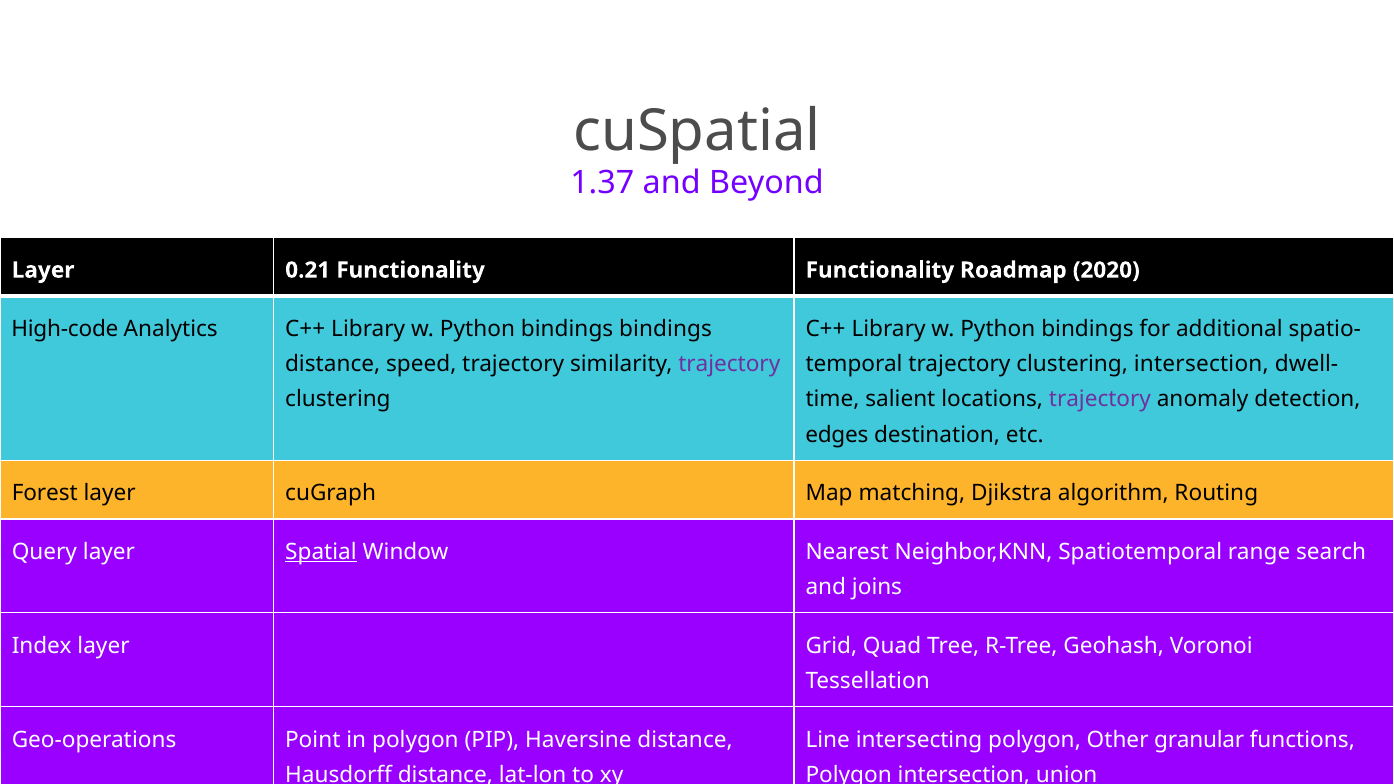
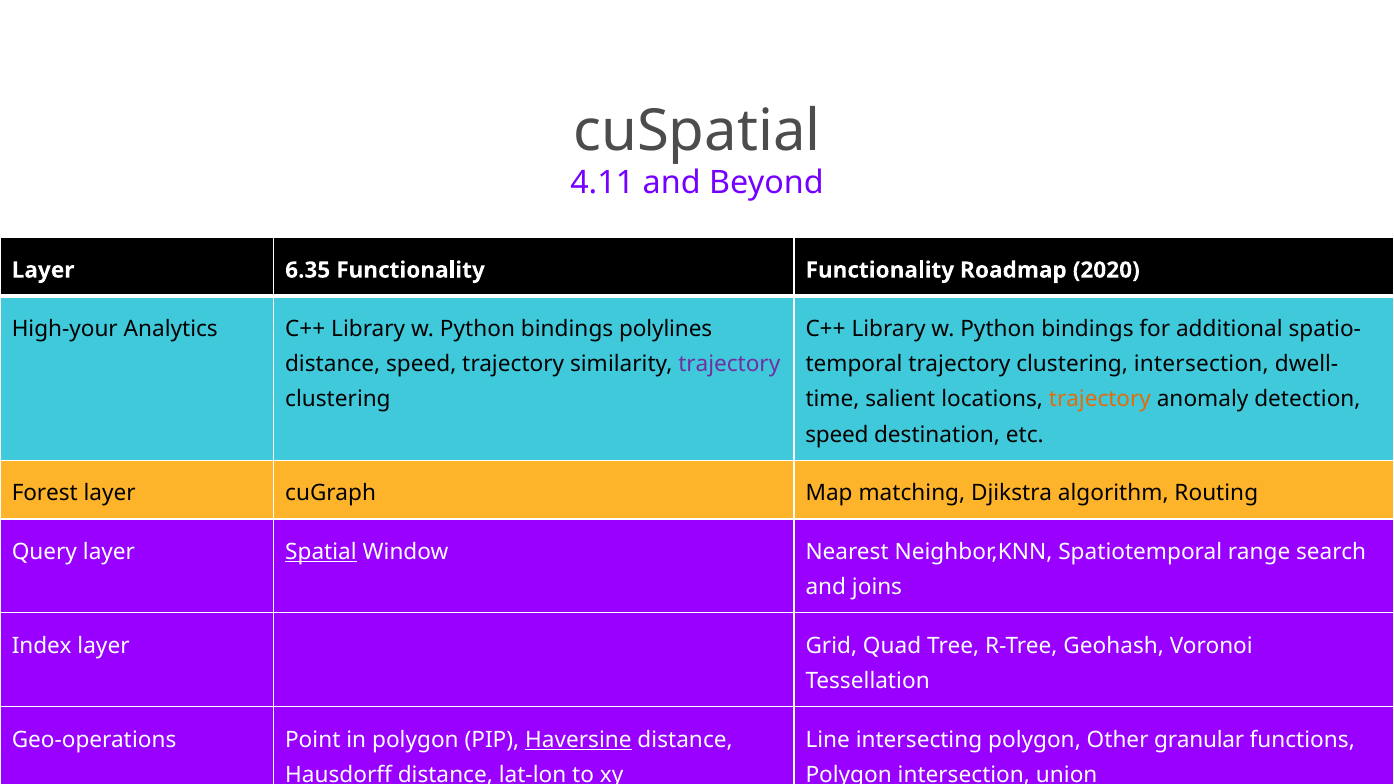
1.37: 1.37 -> 4.11 (602, 183)
0.21: 0.21 -> 6.35 (308, 270)
High-code: High-code -> High-your (65, 329)
bindings bindings: bindings -> polylines (666, 329)
trajectory colour: purple -> orange (1100, 399)
edges: edges -> speed (837, 435)
Haversine underline: none -> present (578, 740)
